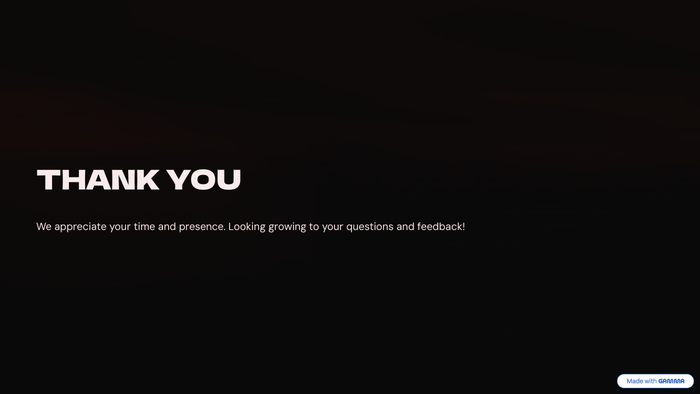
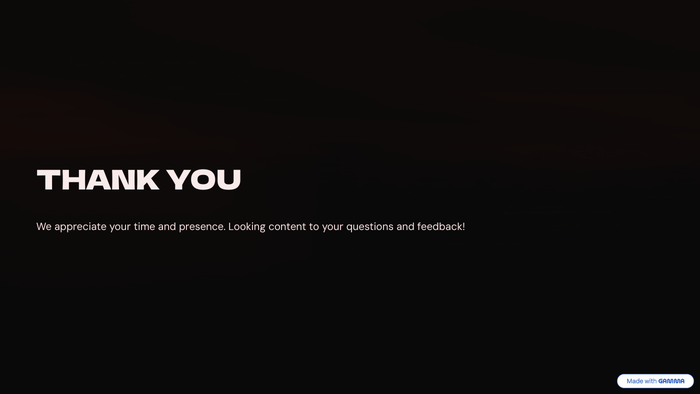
growing: growing -> content (287, 227)
